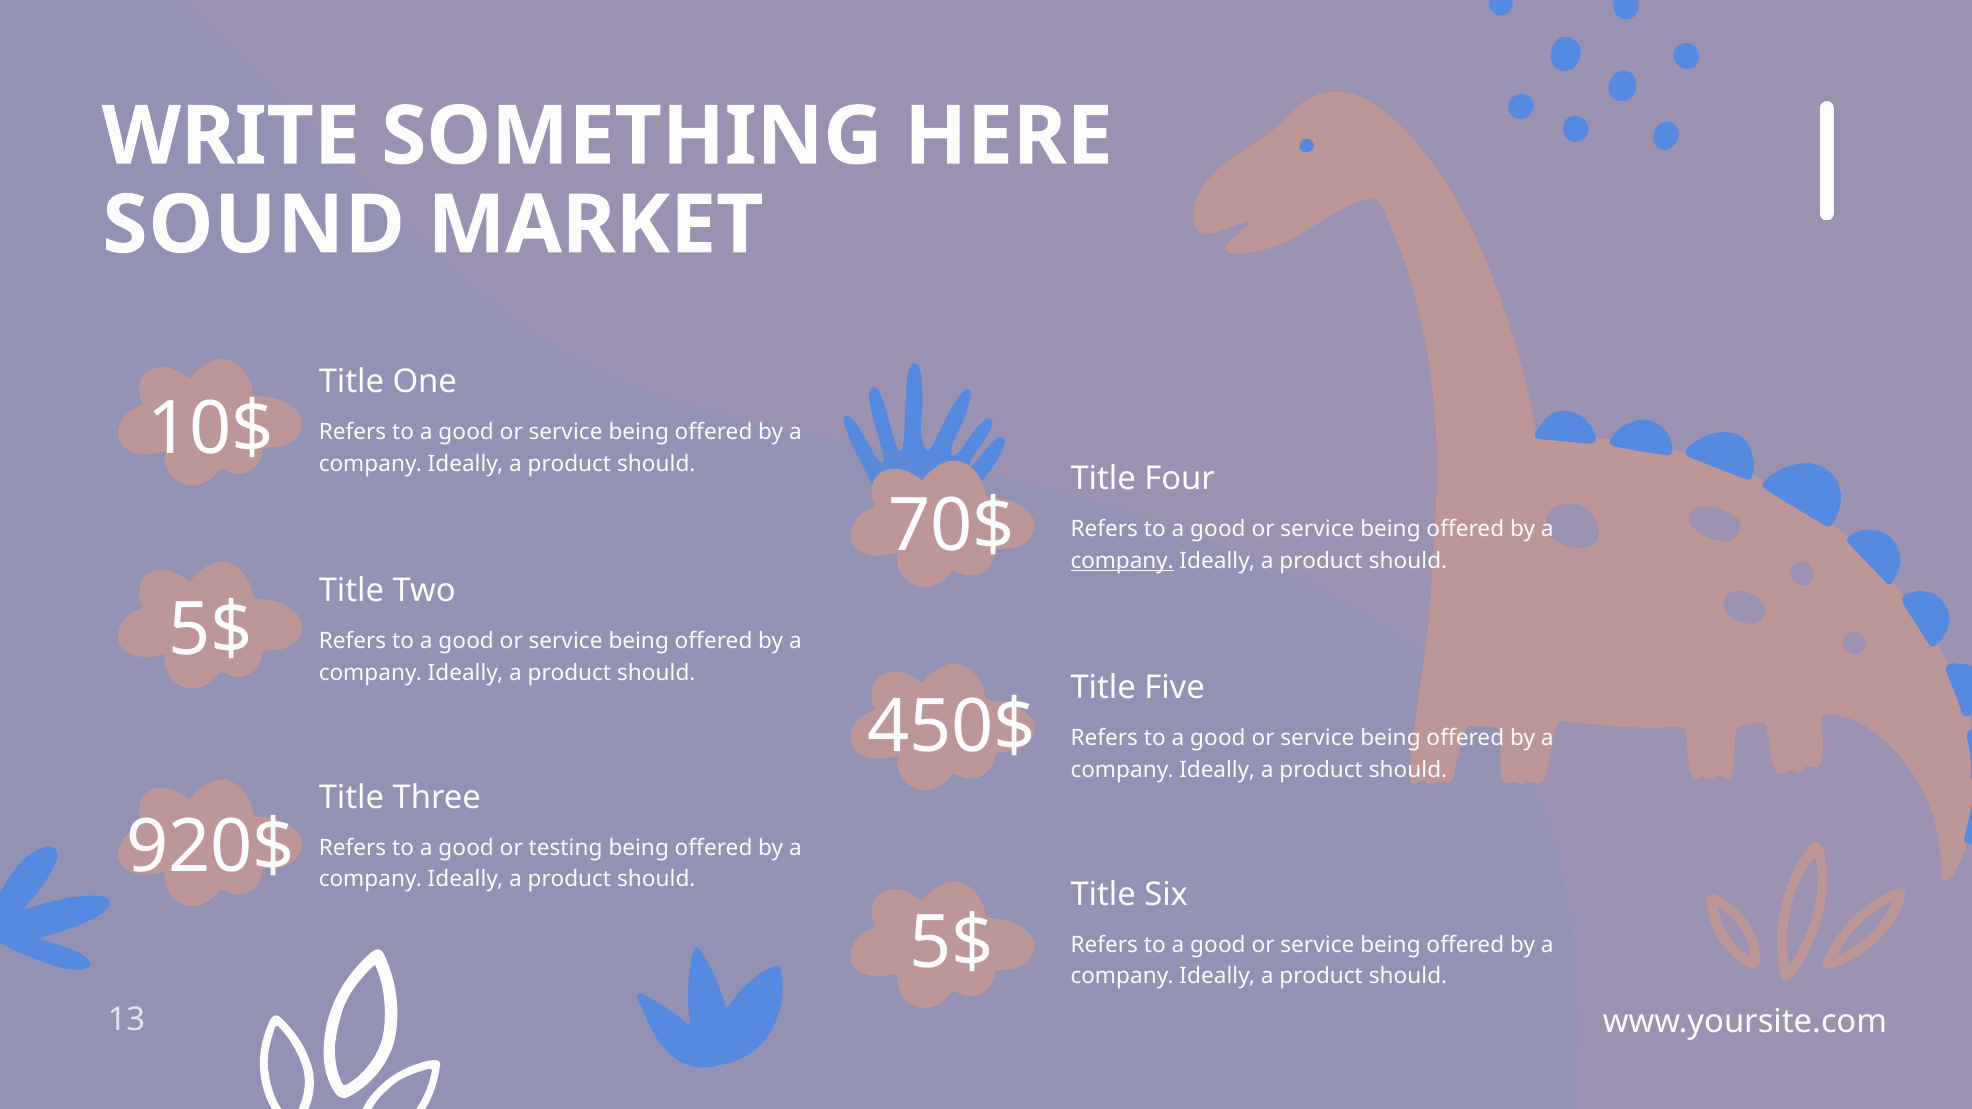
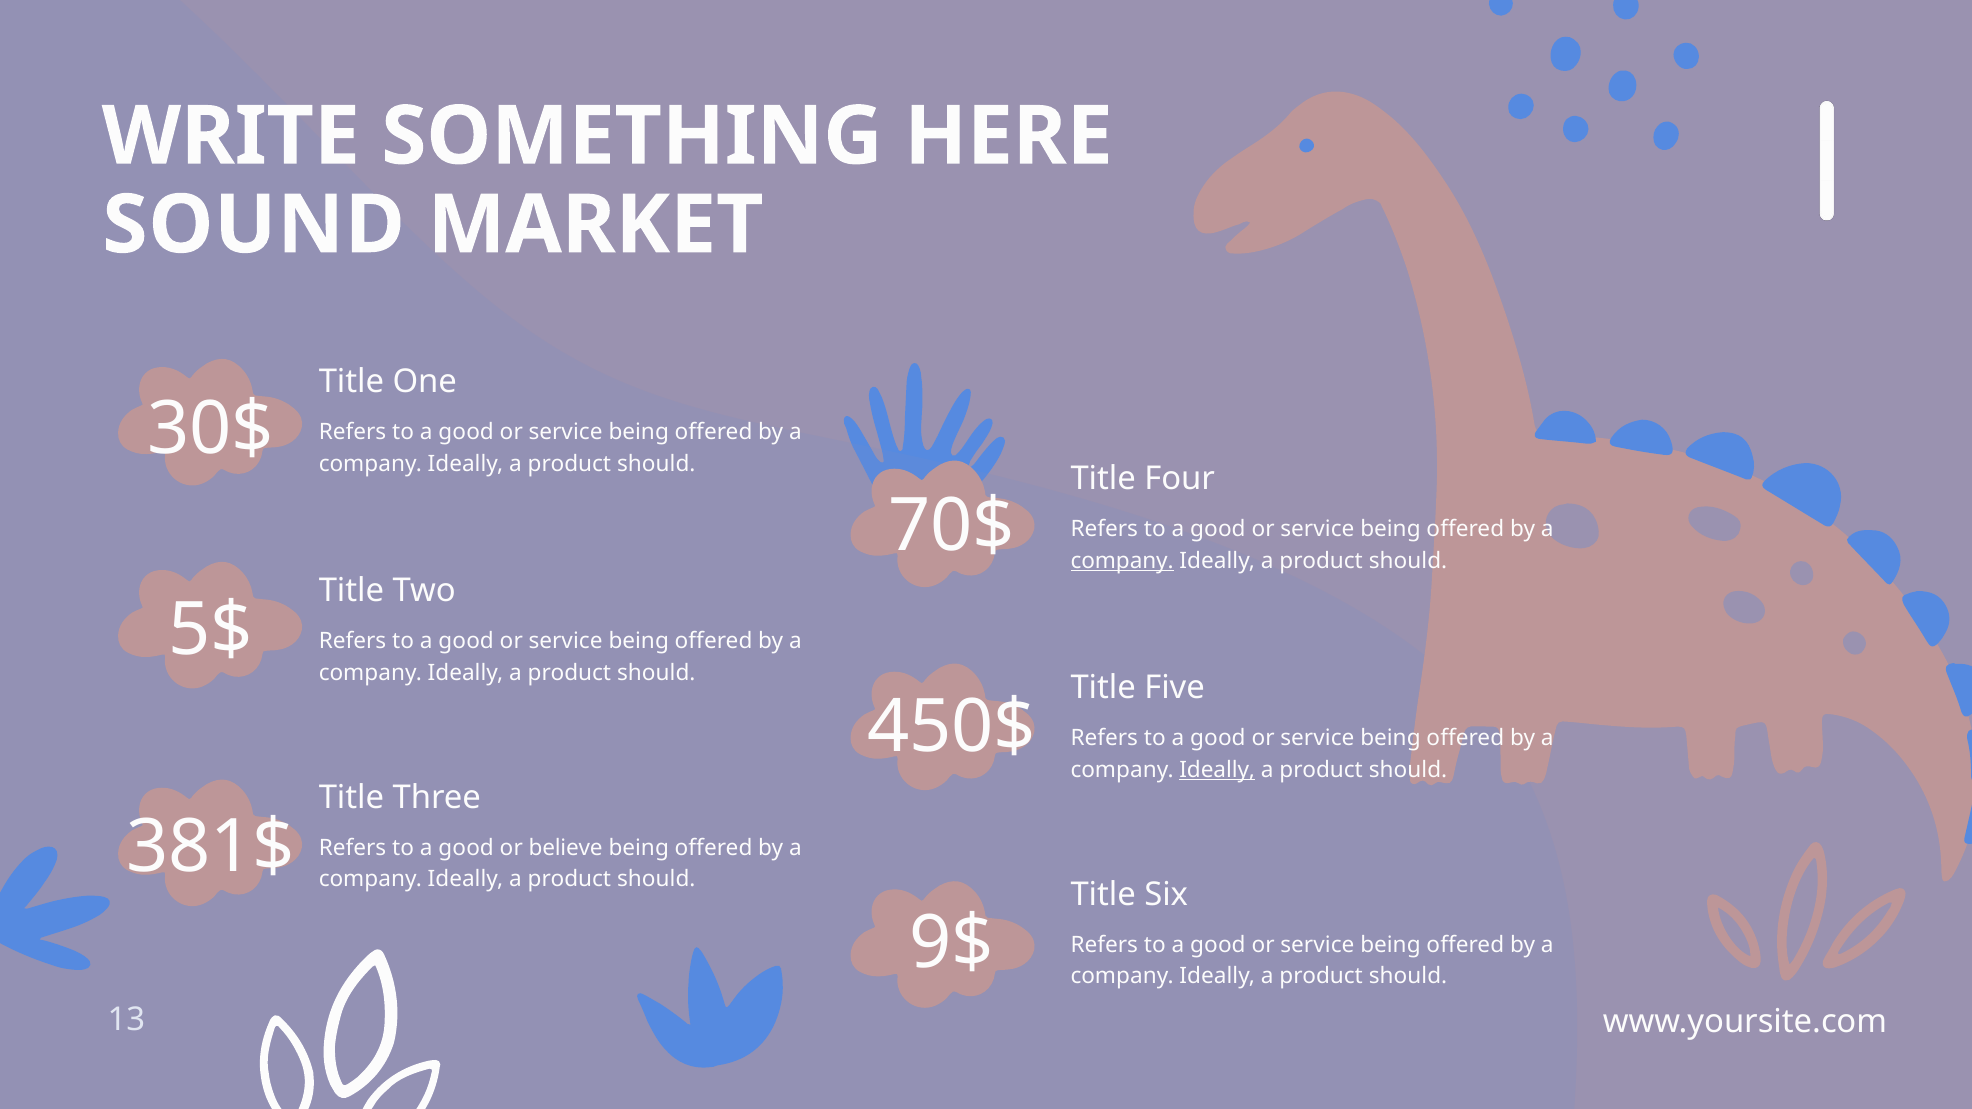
10$: 10$ -> 30$ (211, 429)
Ideally underline: none -> present (1217, 770)
920$: 920$ -> 381$ (211, 847)
testing: testing -> believe (566, 848)
5$: 5$ -> 9$ (952, 944)
